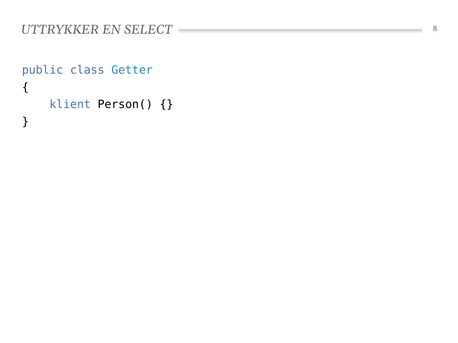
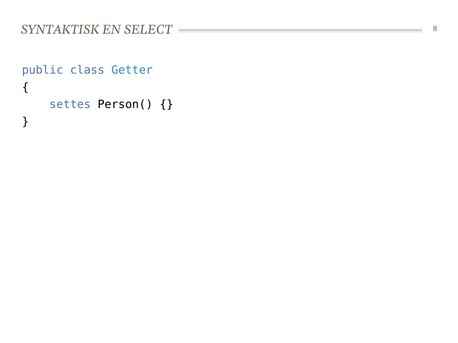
UTTRYKKER: UTTRYKKER -> SYNTAKTISK (60, 30)
klient: klient -> settes (70, 105)
